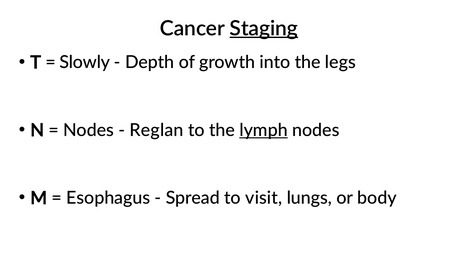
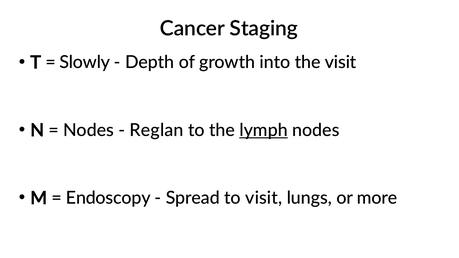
Staging underline: present -> none (264, 28)
the legs: legs -> visit (341, 62)
Esophagus: Esophagus -> Endoscopy (108, 198)
body: body -> more (377, 198)
